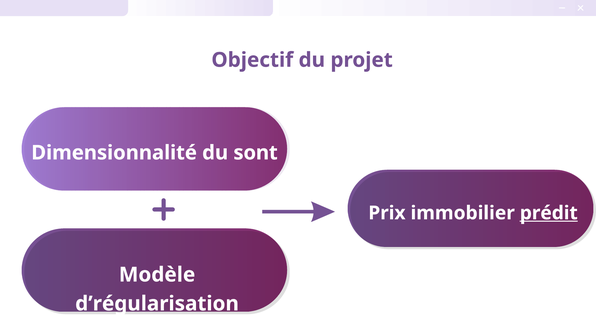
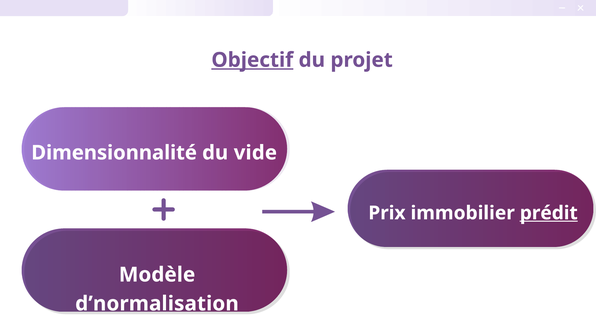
Objectif underline: none -> present (252, 60)
sont: sont -> vide (255, 153)
d’régularisation: d’régularisation -> d’normalisation (157, 304)
